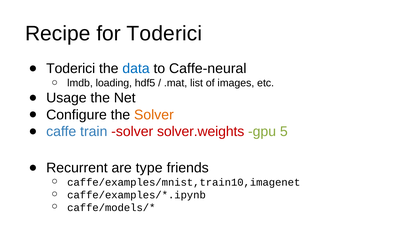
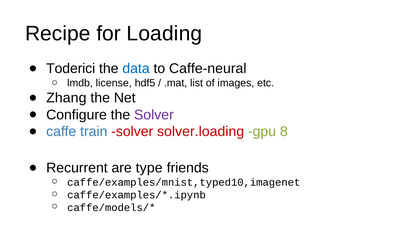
for Toderici: Toderici -> Loading (164, 33)
loading: loading -> license (114, 83)
Usage: Usage -> Zhang (66, 98)
Solver colour: orange -> purple (154, 115)
solver.weights: solver.weights -> solver.loading (201, 132)
5: 5 -> 8 (284, 132)
caffe/examples/mnist,train10,imagenet: caffe/examples/mnist,train10,imagenet -> caffe/examples/mnist,typed10,imagenet (184, 183)
